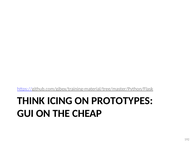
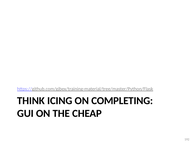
PROTOTYPES: PROTOTYPES -> COMPLETING (122, 101)
